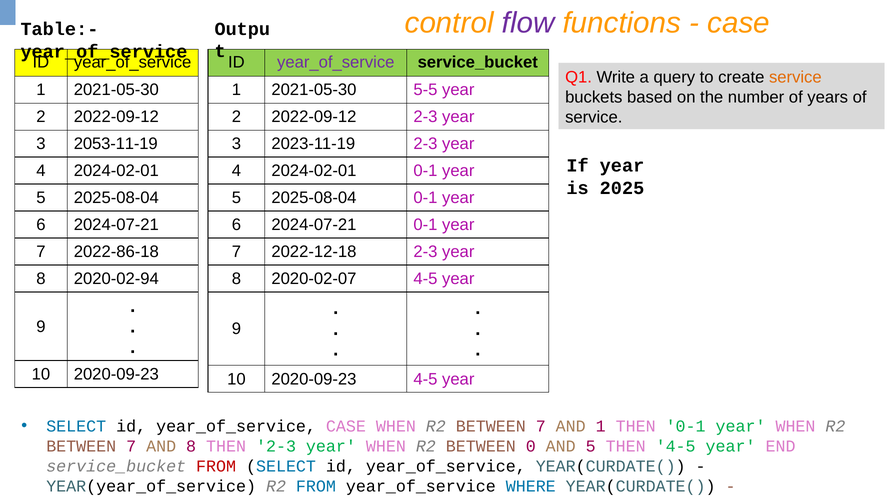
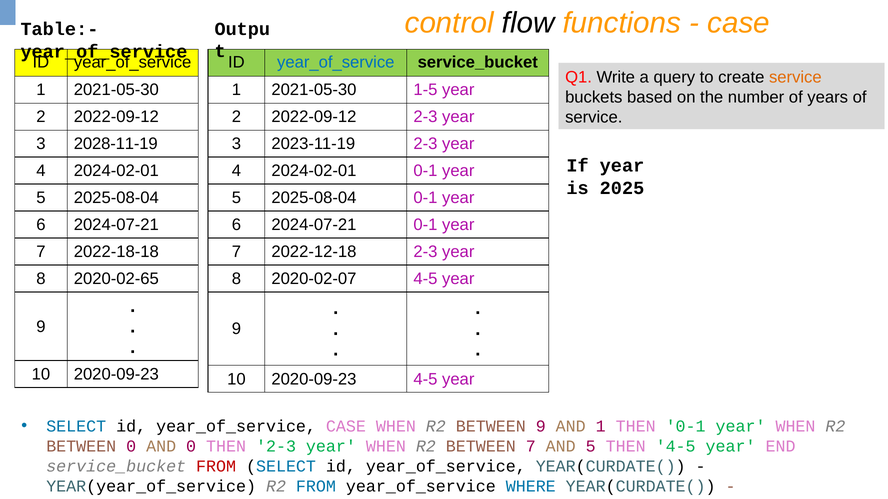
flow colour: purple -> black (528, 23)
year_of_service colour: purple -> blue (336, 62)
5-5: 5-5 -> 1-5 (425, 90)
2053-11-19: 2053-11-19 -> 2028-11-19 (116, 144)
2022-86-18: 2022-86-18 -> 2022-18-18 (116, 252)
2020-02-94: 2020-02-94 -> 2020-02-65 (116, 279)
7: 7 -> 9 (541, 427)
7: 7 -> 0 (131, 447)
AND 8: 8 -> 0 (191, 447)
BETWEEN 0: 0 -> 7 (531, 447)
